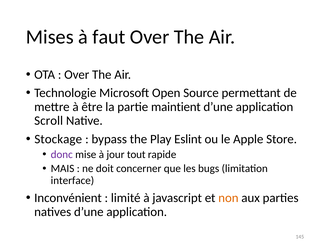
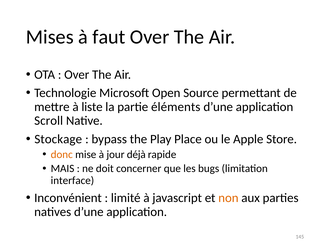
être: être -> liste (92, 107)
maintient: maintient -> éléments (176, 107)
Eslint: Eslint -> Place (188, 139)
donc colour: purple -> orange (62, 154)
tout: tout -> déjà (136, 154)
